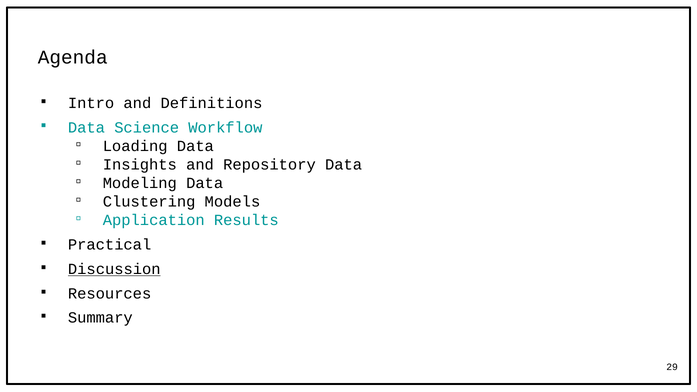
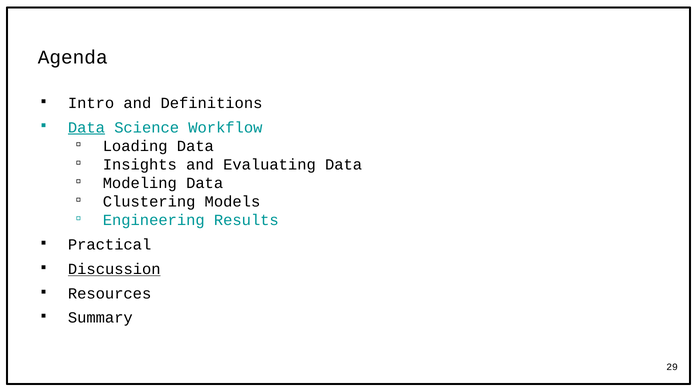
Data underline: none -> present (86, 127)
Repository: Repository -> Evaluating (269, 165)
Application: Application -> Engineering (154, 220)
